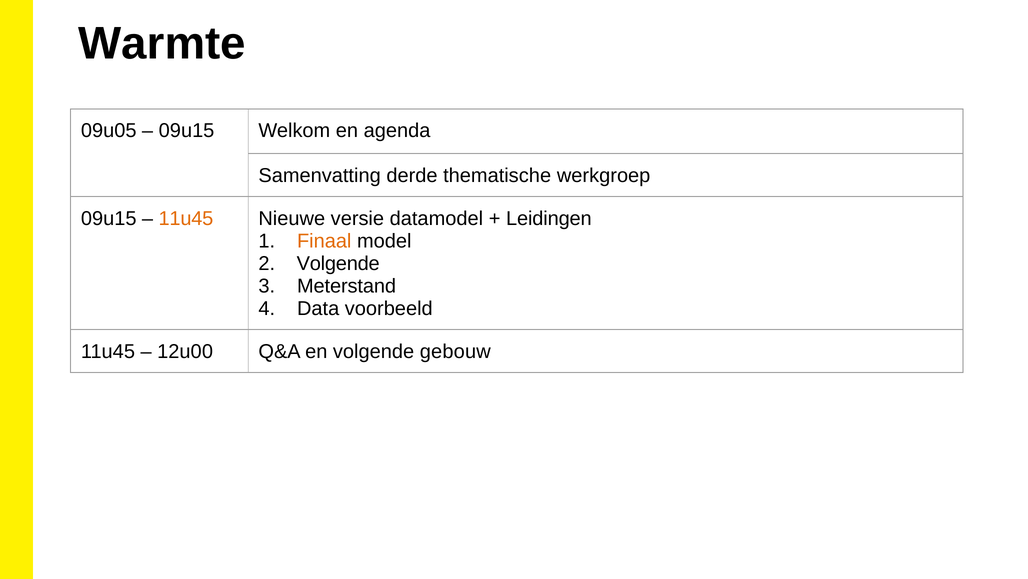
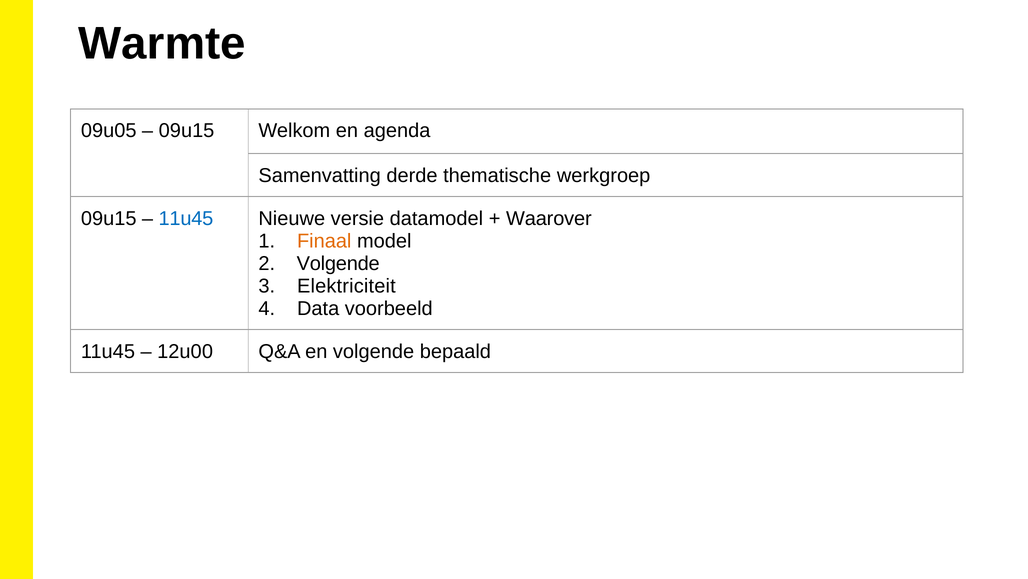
11u45 colour: orange -> blue (186, 218)
Leidingen: Leidingen -> Waarover (549, 218)
Meterstand: Meterstand -> Elektriciteit (346, 286)
gebouw: gebouw -> bepaald (455, 351)
